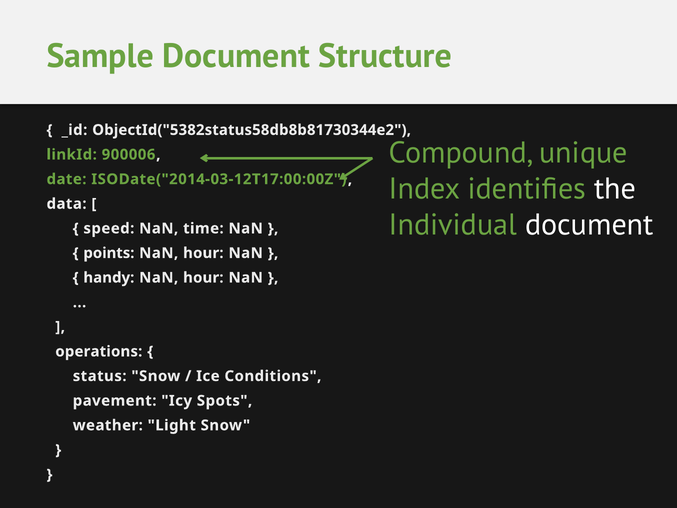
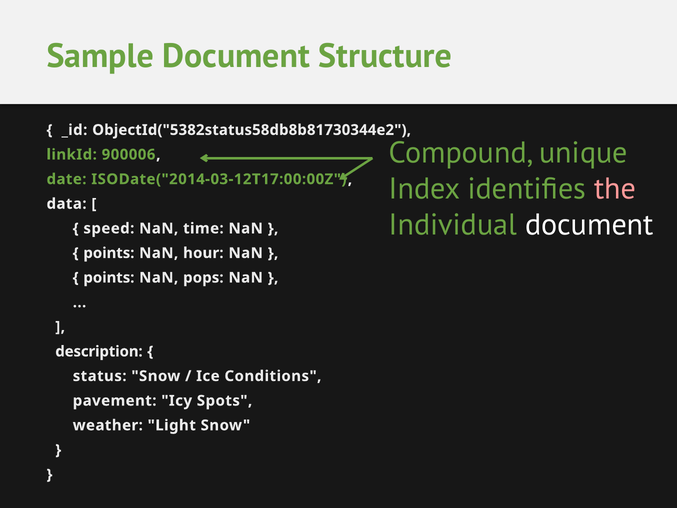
the colour: white -> pink (615, 189)
handy: handy -> points (109, 278)
hour: hour -> pops (203, 278)
operations: operations -> description (99, 351)
